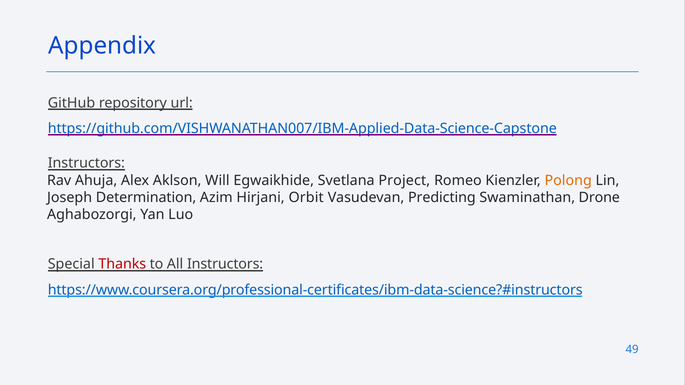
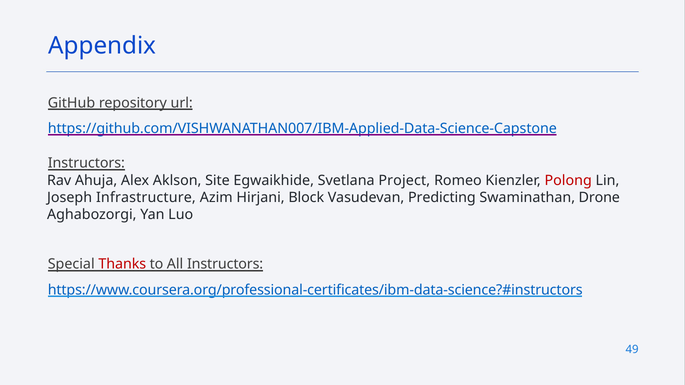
Will: Will -> Site (217, 181)
Polong colour: orange -> red (568, 181)
Determination: Determination -> Infrastructure (146, 198)
Orbit: Orbit -> Block (306, 198)
